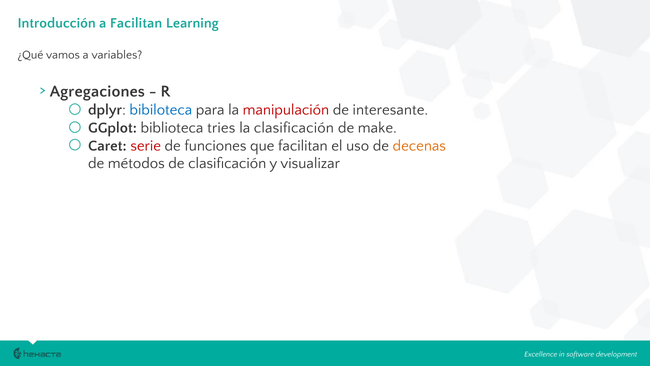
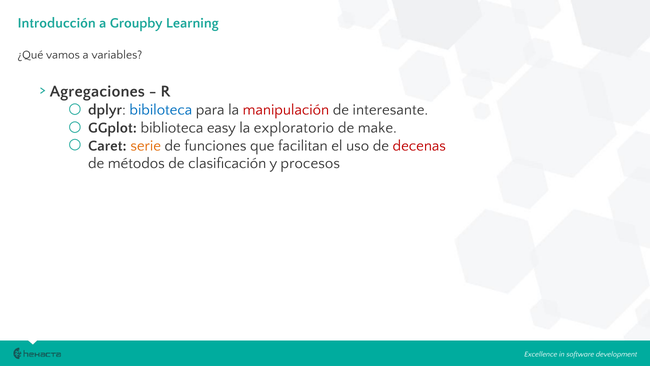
a Facilitan: Facilitan -> Groupby (136, 23)
tries: tries -> easy (221, 128)
la clasificación: clasificación -> exploratorio (294, 128)
serie colour: red -> orange (146, 146)
decenas colour: orange -> red (419, 146)
visualizar: visualizar -> procesos (310, 163)
